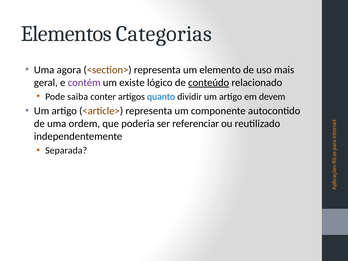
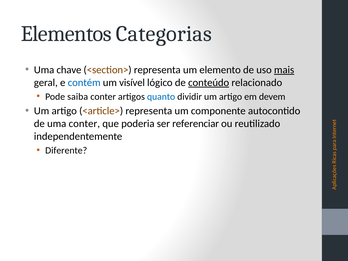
agora: agora -> chave (69, 70)
mais underline: none -> present (284, 70)
contém colour: purple -> blue (84, 83)
existe: existe -> visível (132, 83)
uma ordem: ordem -> conter (84, 124)
Separada: Separada -> Diferente (66, 150)
